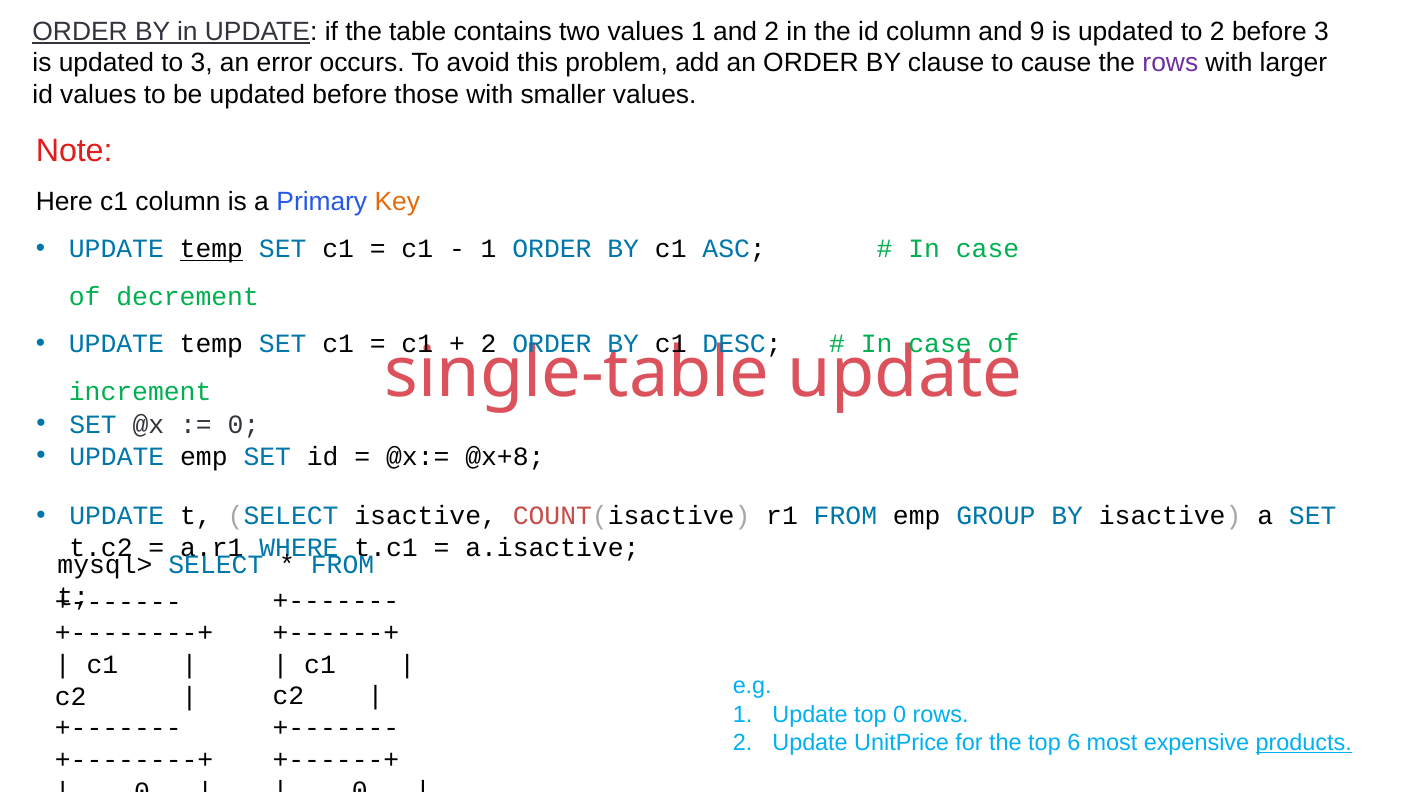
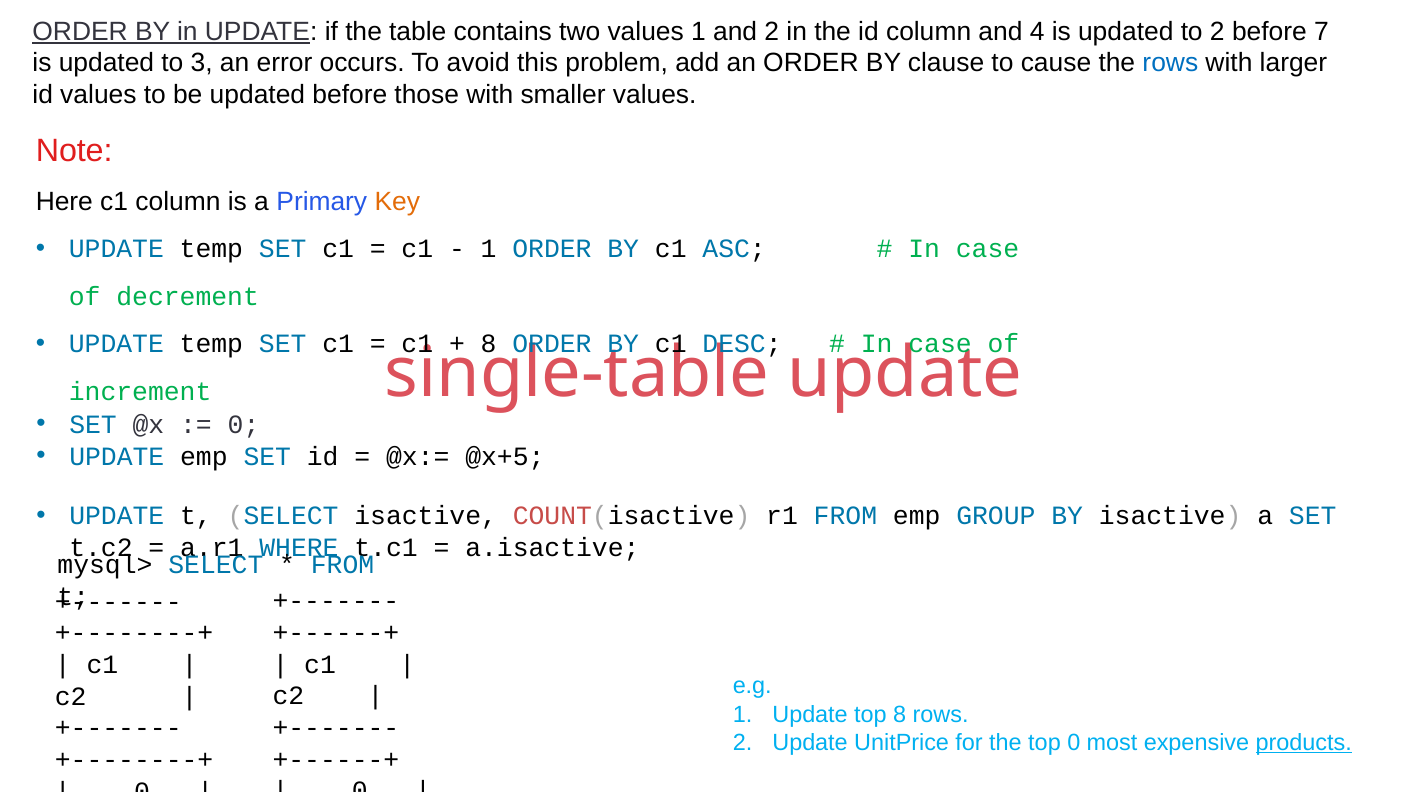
9: 9 -> 4 (1037, 32)
before 3: 3 -> 7 (1322, 32)
rows colour: purple -> blue (1170, 63)
temp underline: present -> none (211, 249)
2: 2 -> 8 (489, 344)
@x+8: @x+8 -> @x+5 (505, 456)
top 0: 0 -> 8 (900, 714)
top 6: 6 -> 0 (1074, 742)
